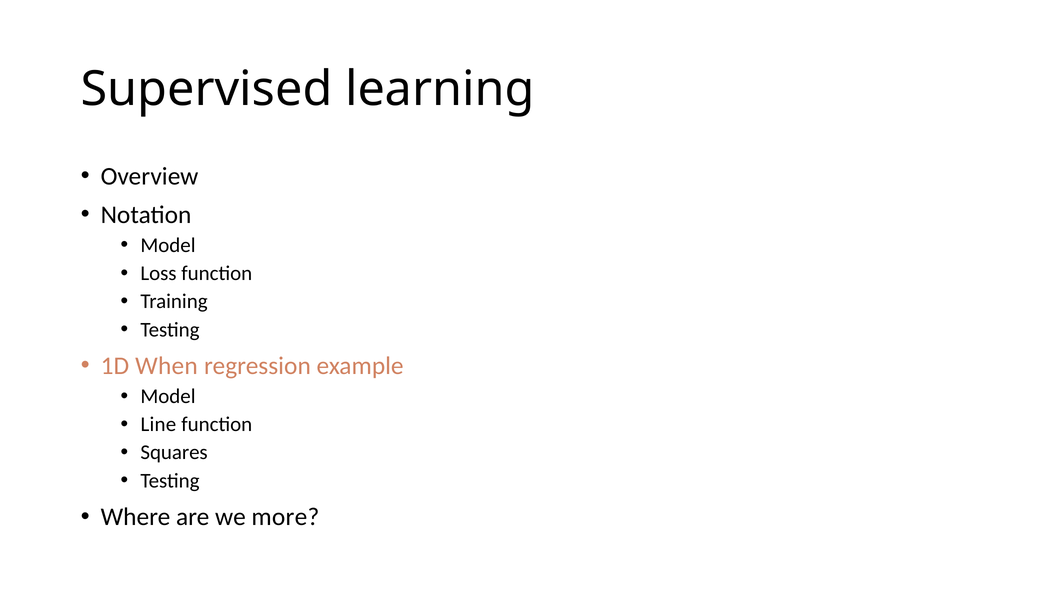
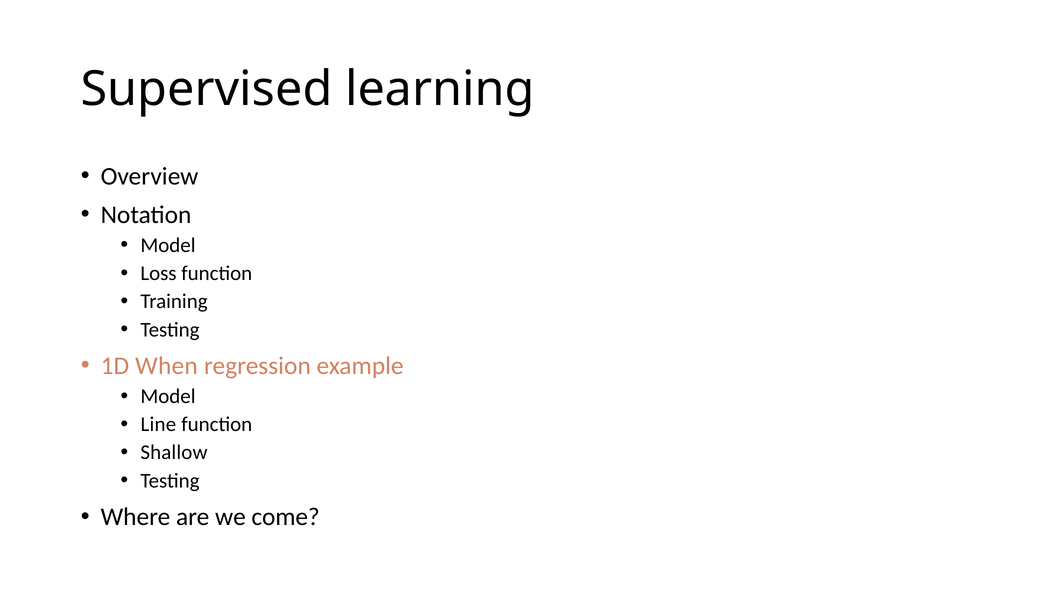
Squares: Squares -> Shallow (174, 453)
more: more -> come (286, 517)
